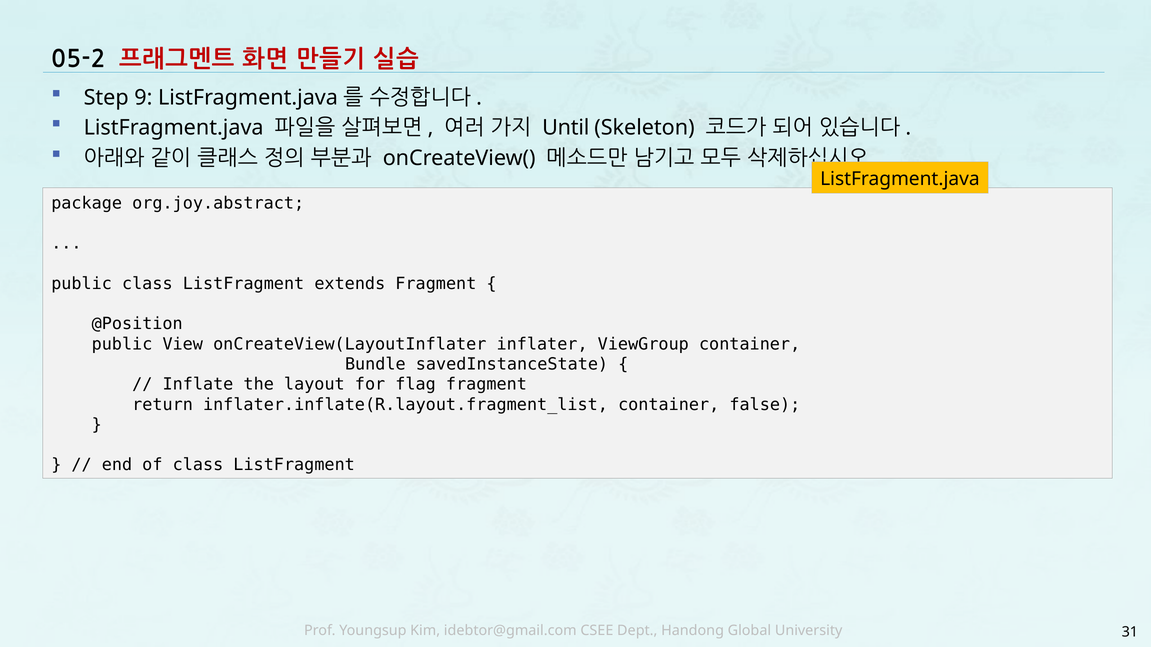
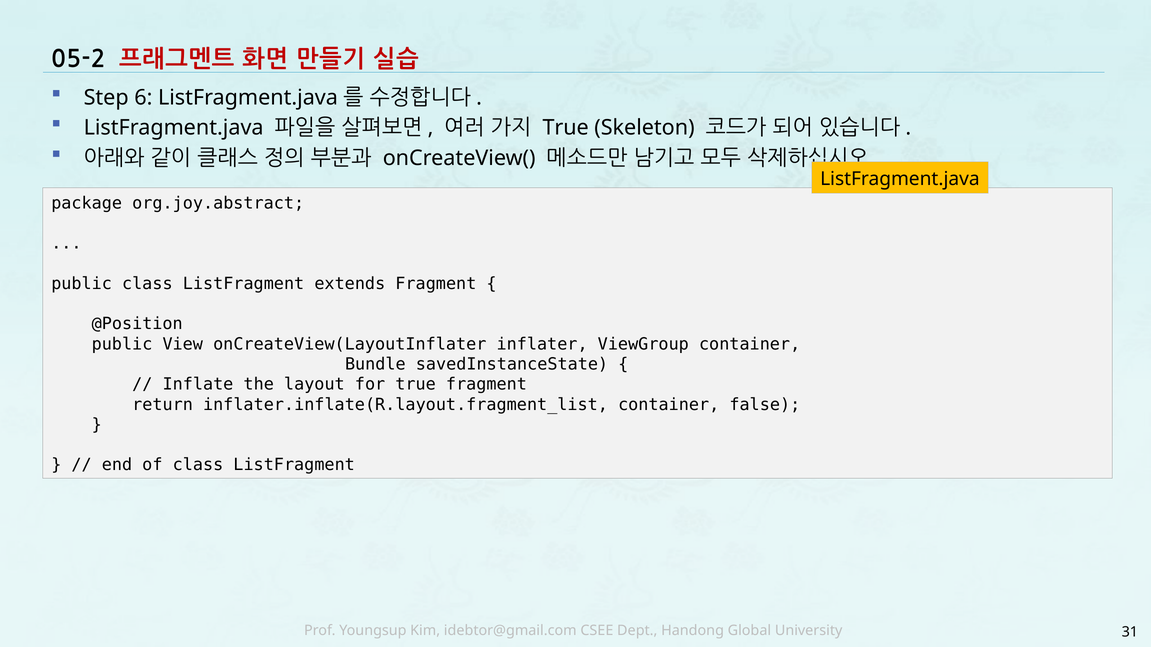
9: 9 -> 6 (143, 98)
Until: Until -> True (566, 128)
for flag: flag -> true (416, 385)
